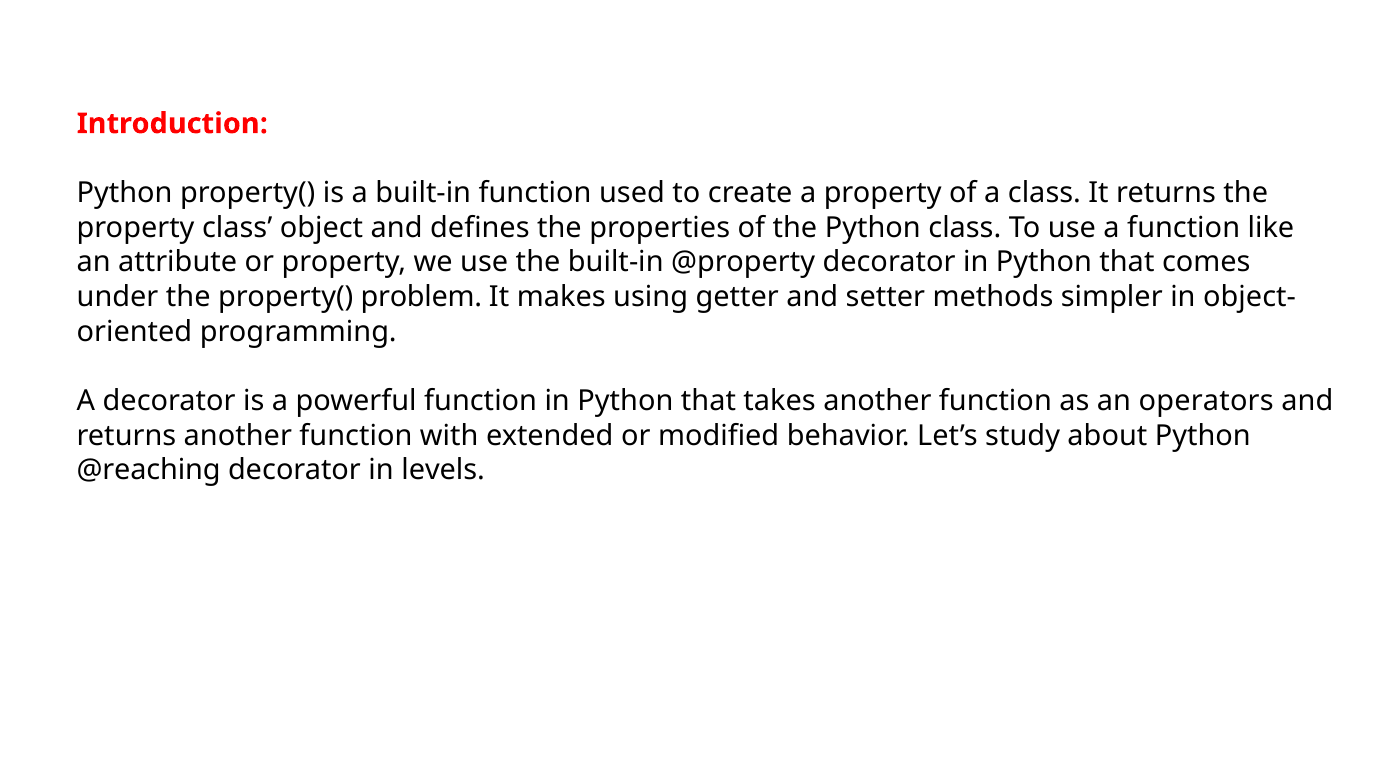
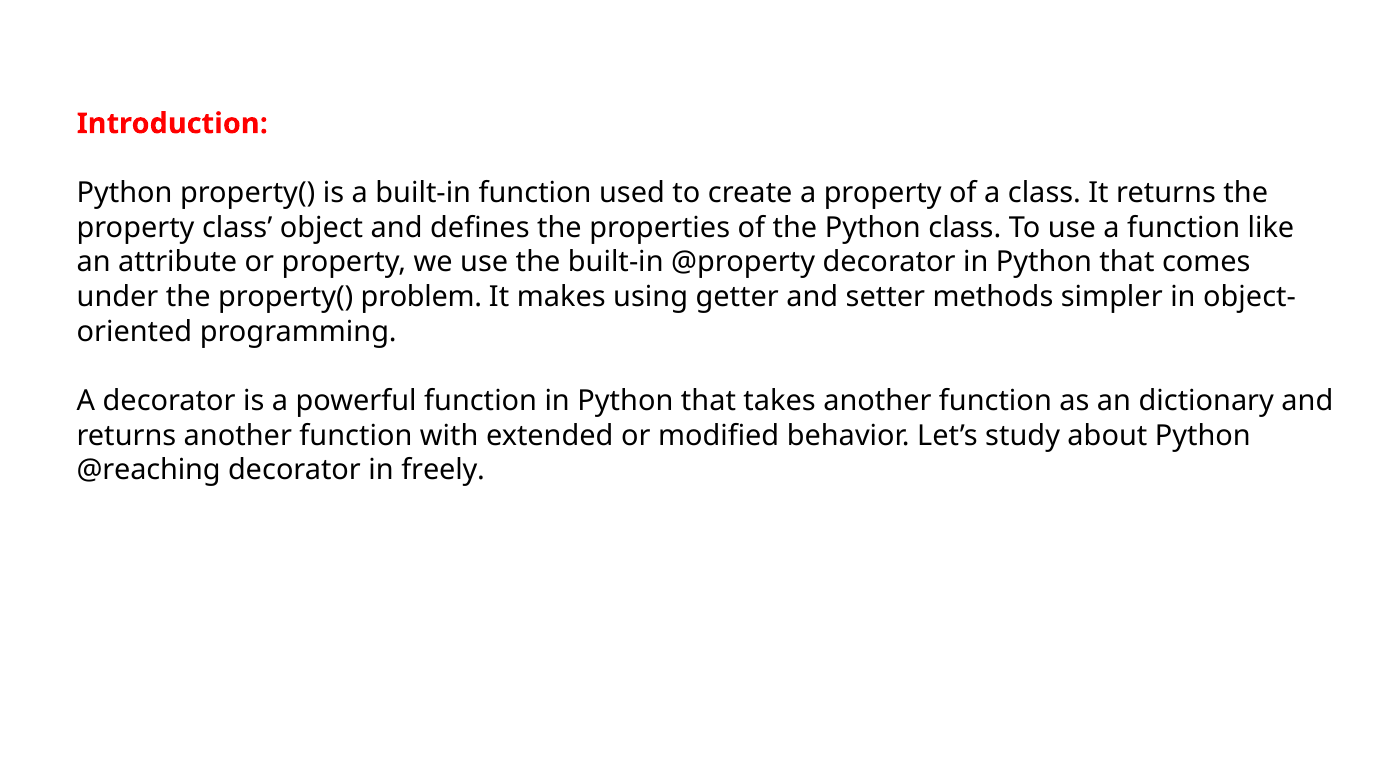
operators: operators -> dictionary (1206, 401)
levels: levels -> freely (443, 470)
